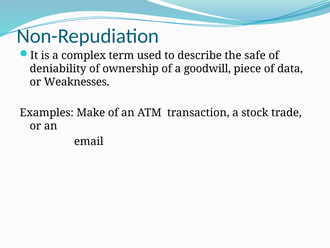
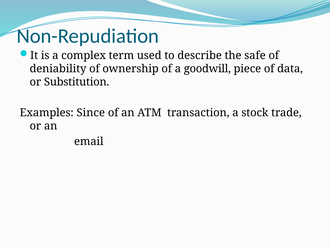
Weaknesses: Weaknesses -> Substitution (77, 82)
Make: Make -> Since (91, 113)
